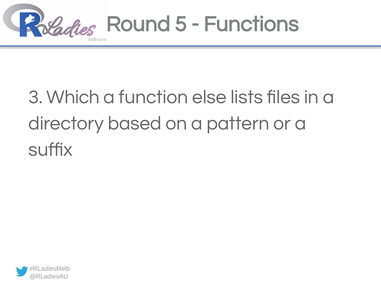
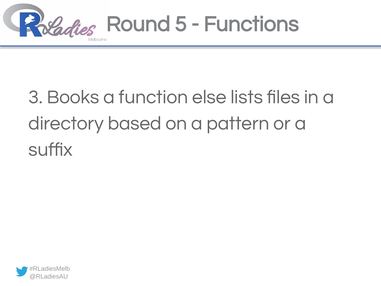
Which: Which -> Books (73, 97)
